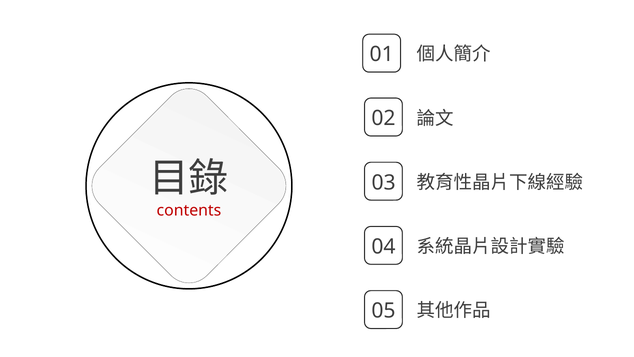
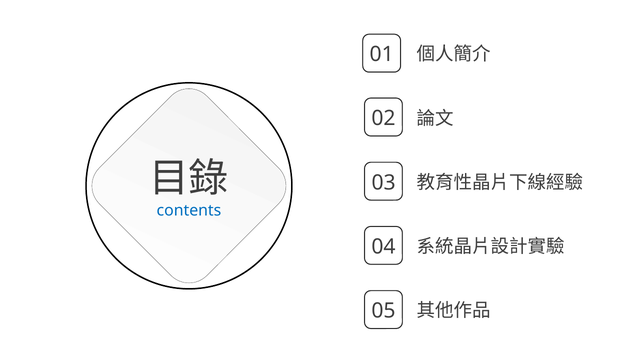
contents colour: red -> blue (189, 210)
